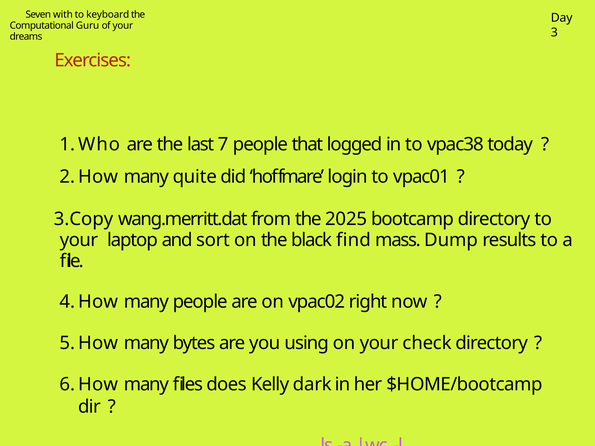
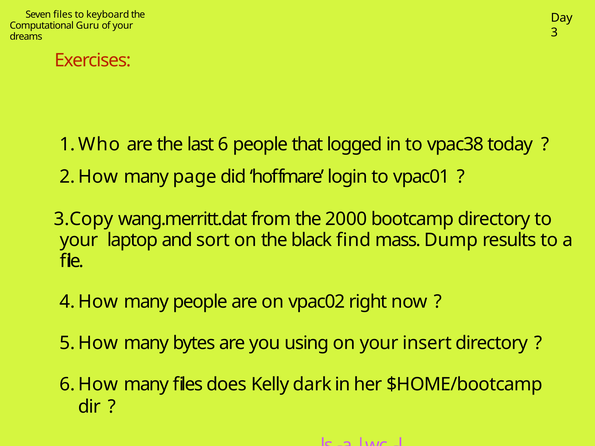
Seven with: with -> files (63, 15)
7: 7 -> 6 (223, 144)
quite: quite -> page (195, 177)
2025: 2025 -> 2000 (346, 219)
check: check -> insert (427, 343)
